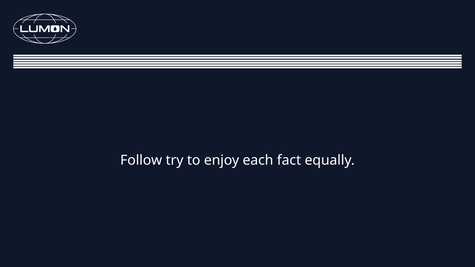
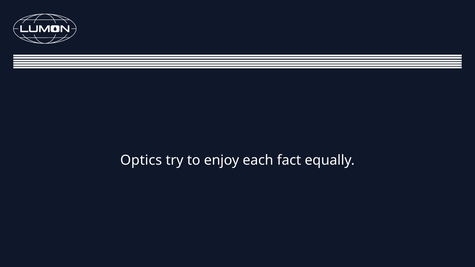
Follow: Follow -> Optics (141, 160)
